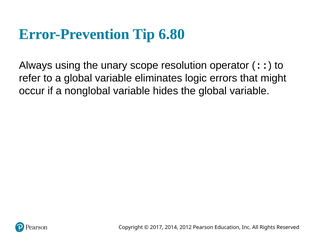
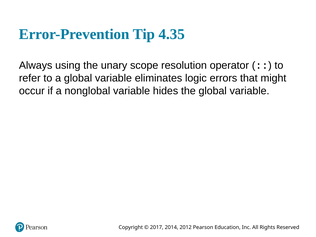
6.80: 6.80 -> 4.35 (172, 34)
